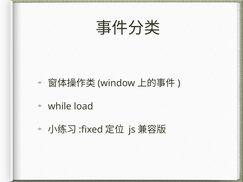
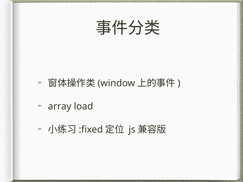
while: while -> array (60, 107)
